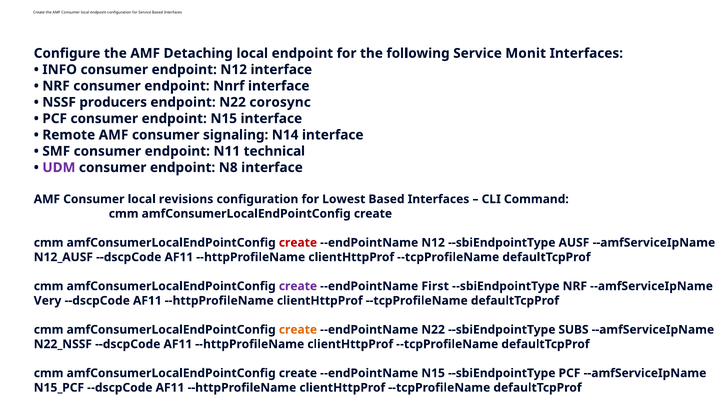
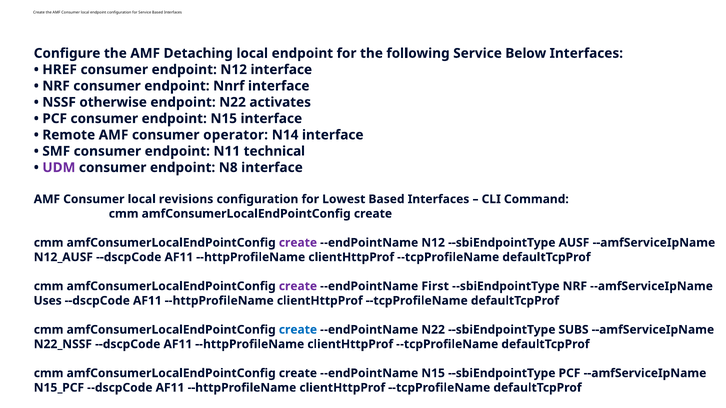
Monit: Monit -> Below (526, 53)
INFO: INFO -> HREF (60, 70)
producers: producers -> otherwise (113, 102)
corosync: corosync -> activates (280, 102)
signaling: signaling -> operator (236, 135)
create colour: red -> purple (298, 243)
Very: Very -> Uses (48, 301)
create colour: orange -> blue (298, 330)
